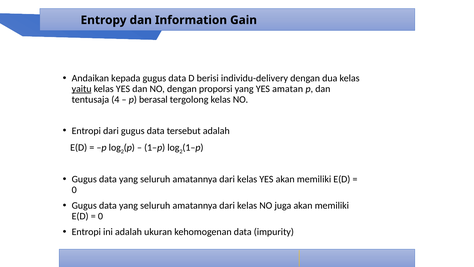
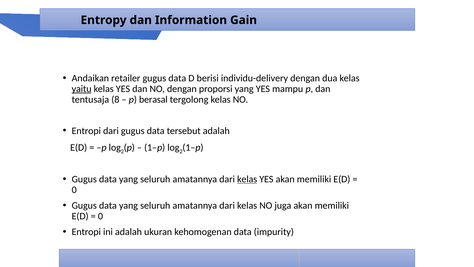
kepada: kepada -> retailer (126, 78)
amatan: amatan -> mampu (288, 89)
4: 4 -> 8 (115, 99)
kelas underline: none -> present (247, 179)
